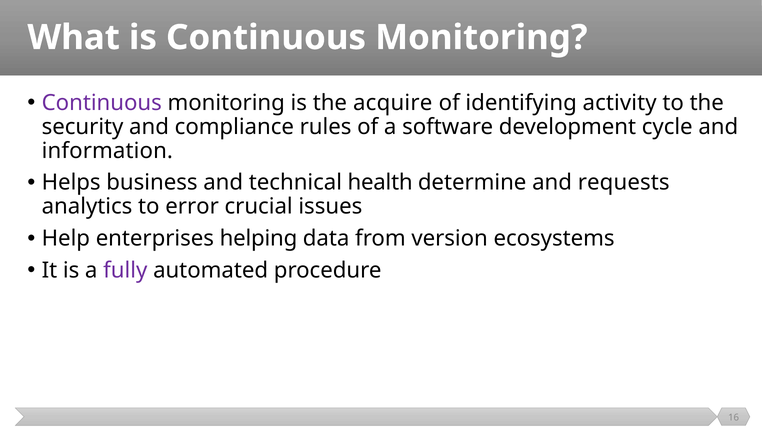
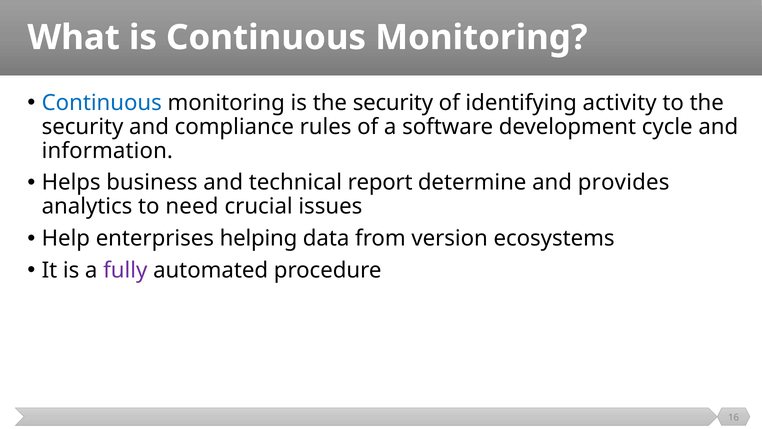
Continuous colour: purple -> blue (102, 103)
is the acquire: acquire -> security (393, 103)
health: health -> report (380, 182)
requests: requests -> provides (624, 182)
error: error -> need (192, 206)
